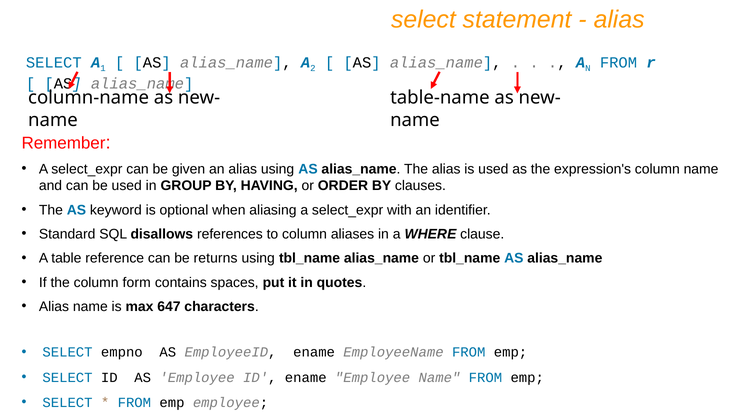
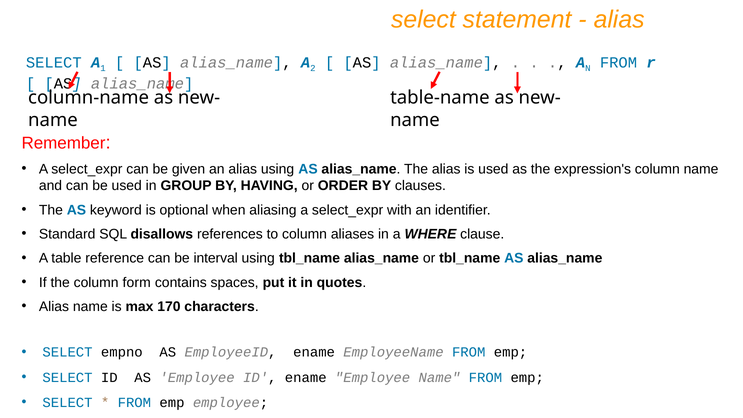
returns: returns -> interval (216, 258)
647: 647 -> 170 (169, 306)
